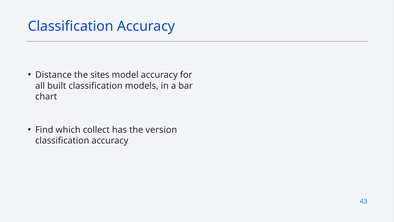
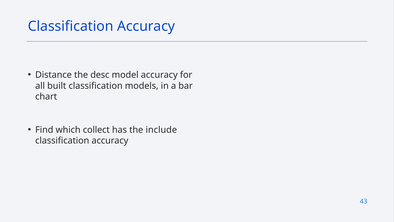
sites: sites -> desc (100, 75)
version: version -> include (161, 130)
